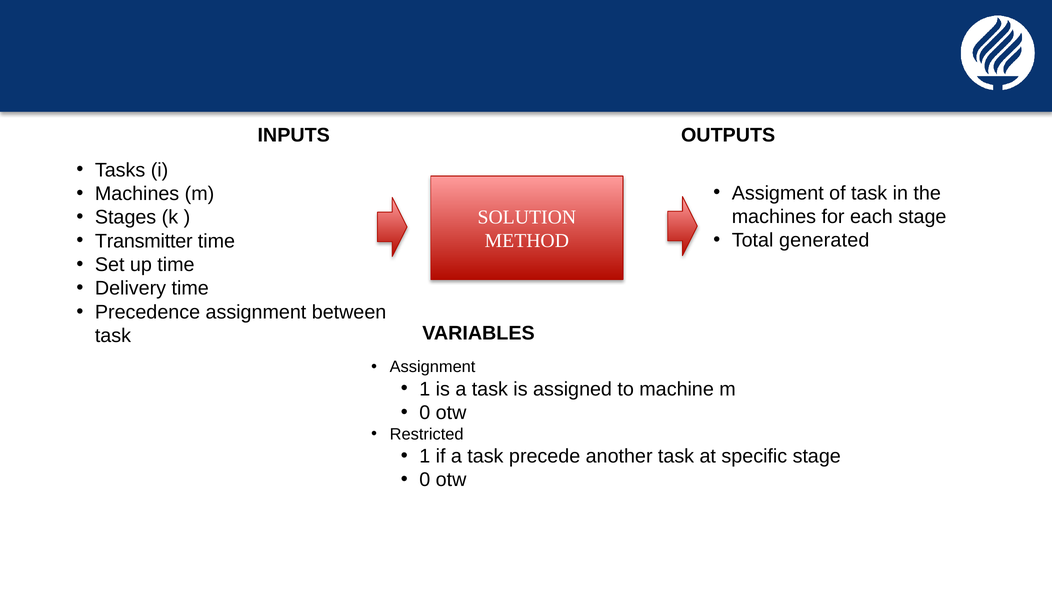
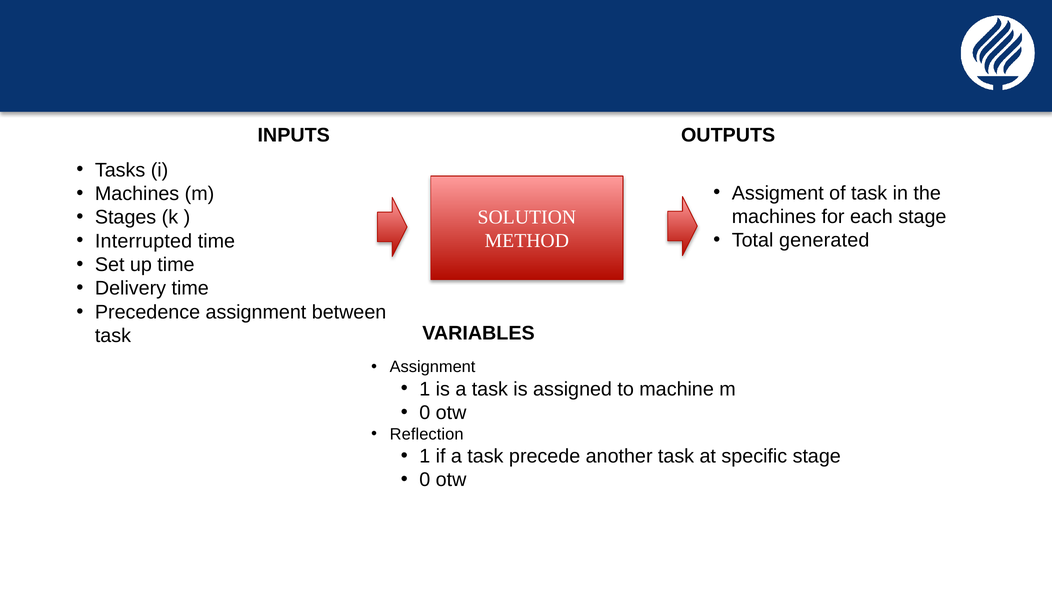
Transmitter: Transmitter -> Interrupted (144, 241)
Restricted: Restricted -> Reflection (427, 434)
